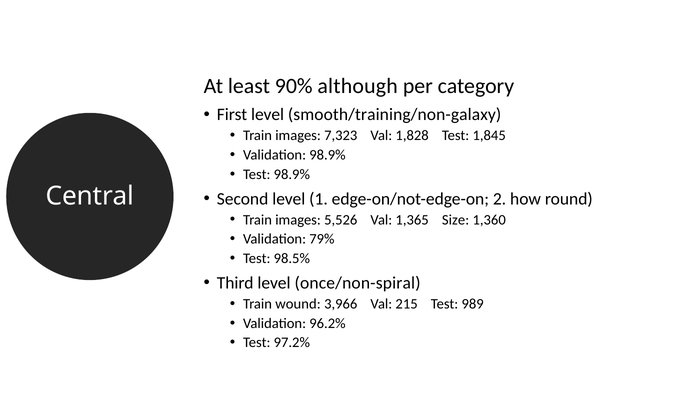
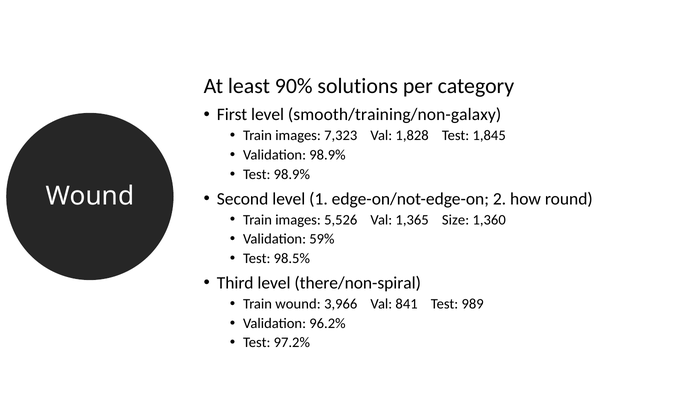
although: although -> solutions (358, 86)
Central: Central -> Wound (90, 196)
79%: 79% -> 59% (322, 239)
once/non-spiral: once/non-spiral -> there/non-spiral (358, 283)
215: 215 -> 841 (407, 304)
